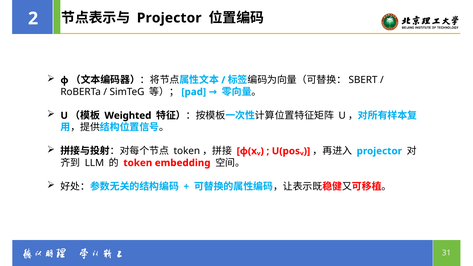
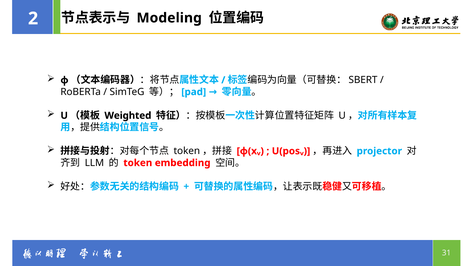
Projector: Projector -> Modeling (169, 18)
